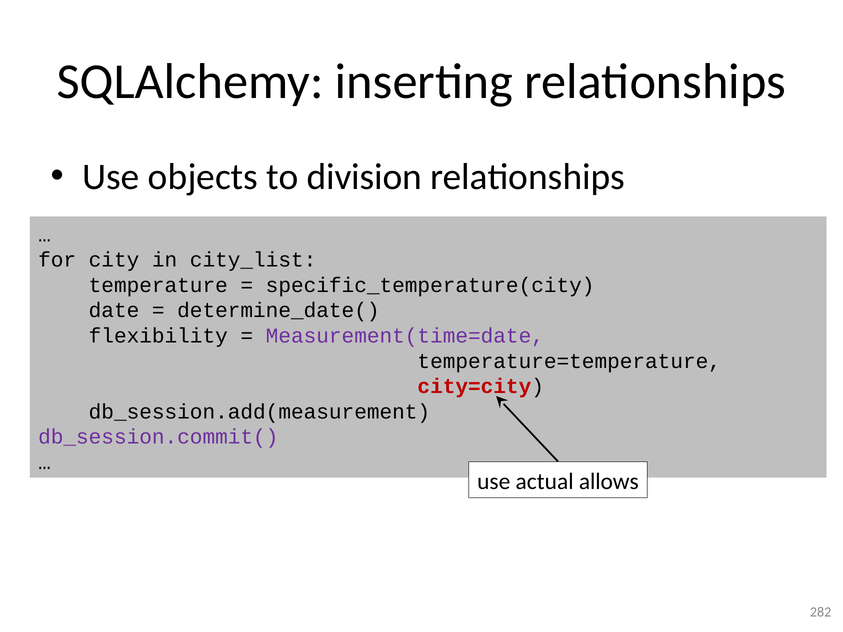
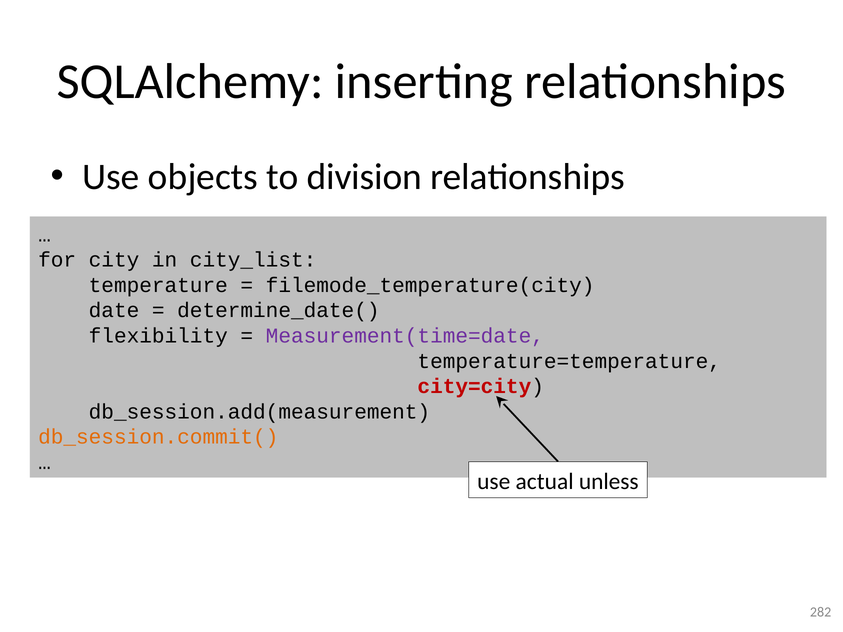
specific_temperature(city: specific_temperature(city -> filemode_temperature(city (430, 285)
db_session.commit( colour: purple -> orange (158, 437)
allows: allows -> unless (609, 482)
